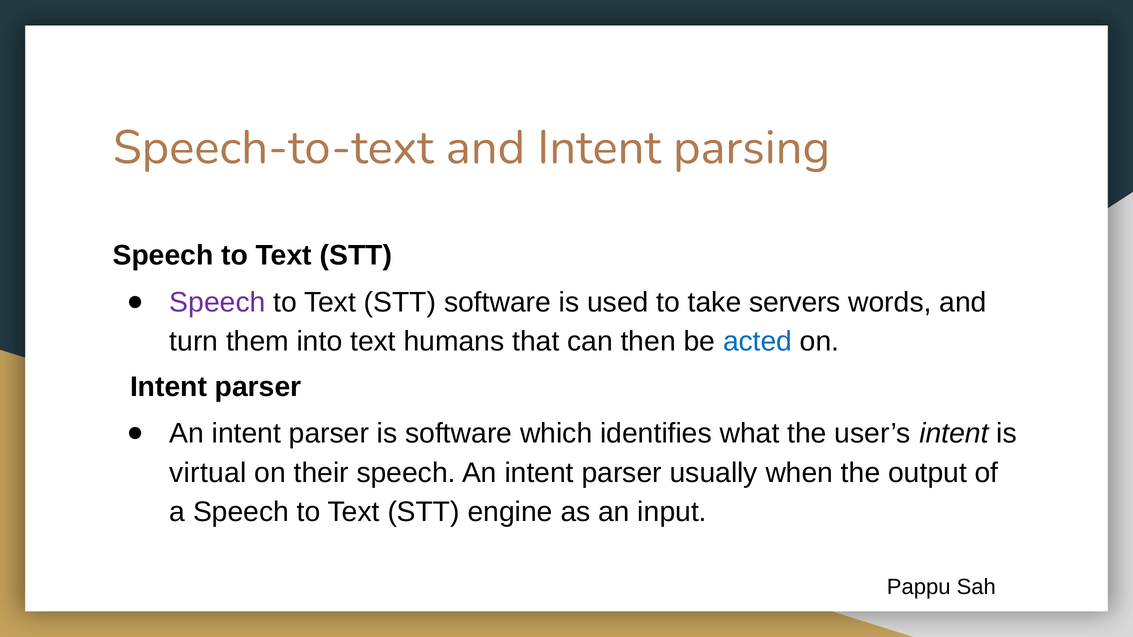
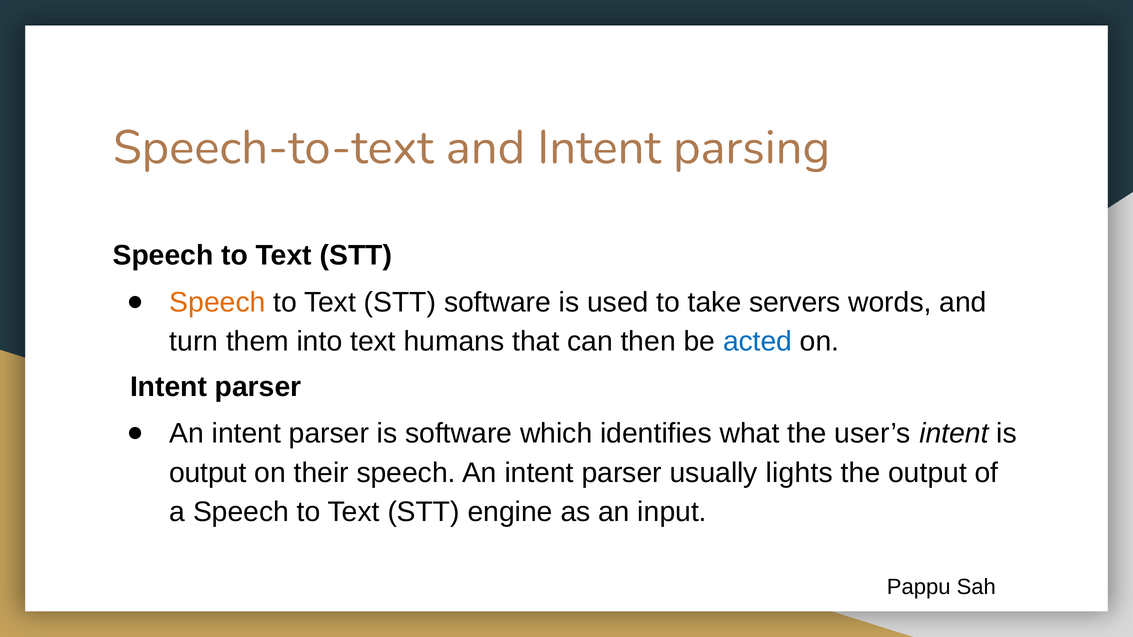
Speech colour: purple -> orange (217, 303)
virtual: virtual -> output (208, 473)
when: when -> lights (799, 473)
